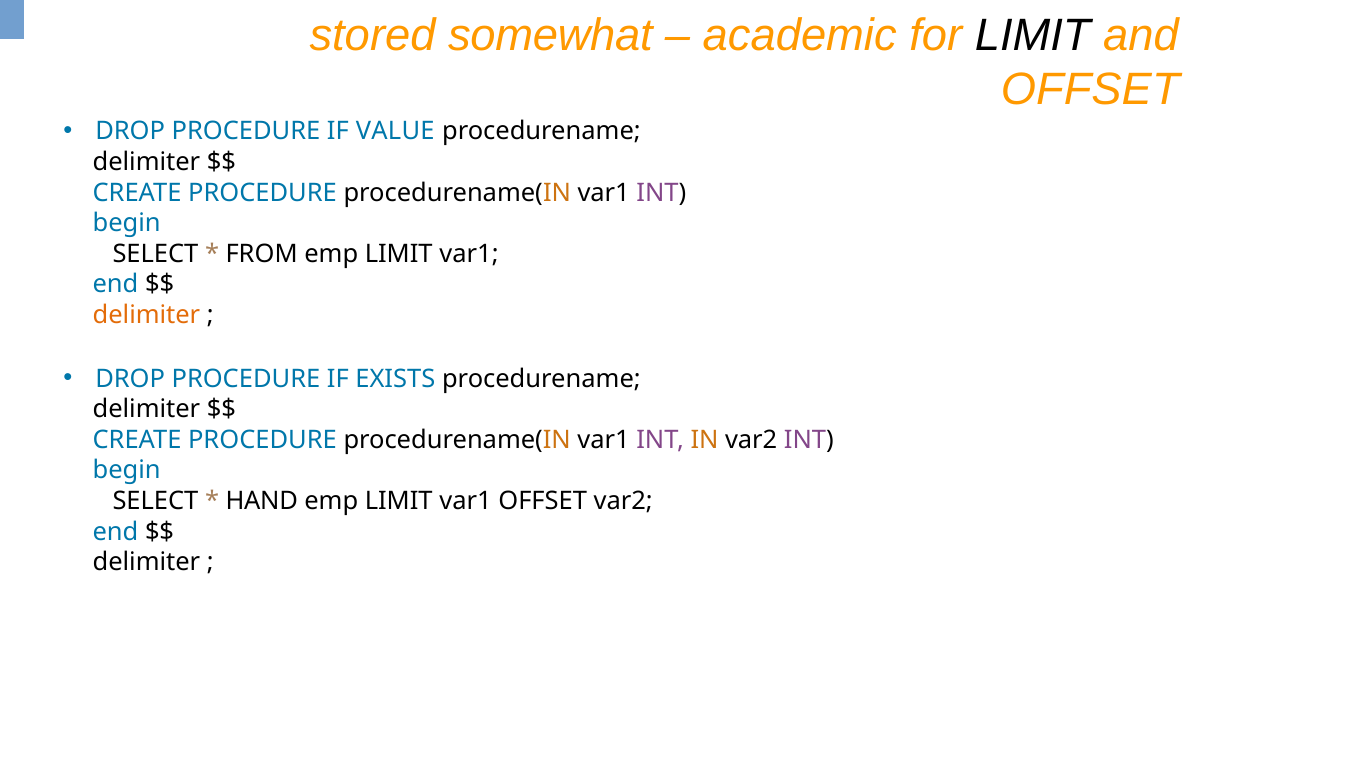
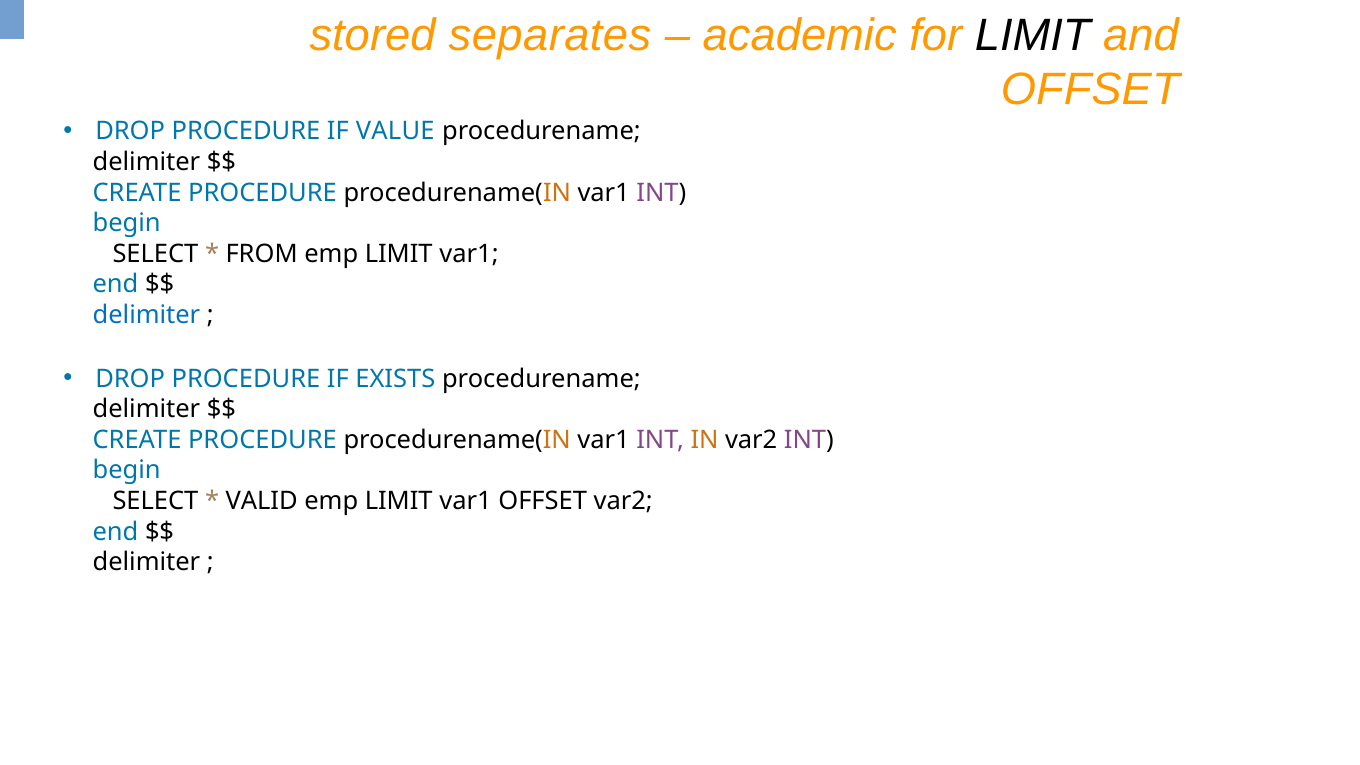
somewhat: somewhat -> separates (550, 35)
delimiter colour: orange -> blue (146, 315)
HAND: HAND -> VALID (262, 501)
